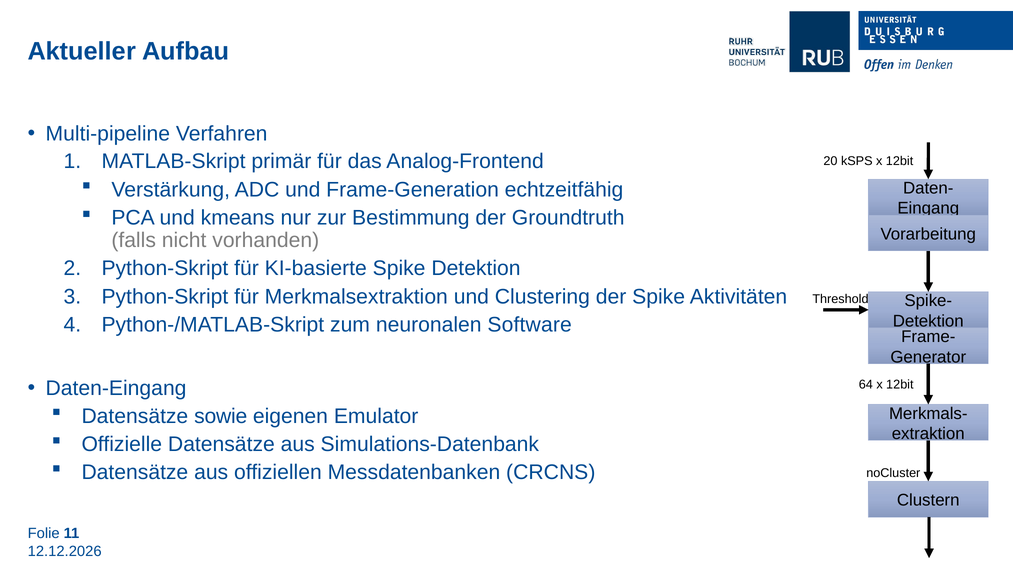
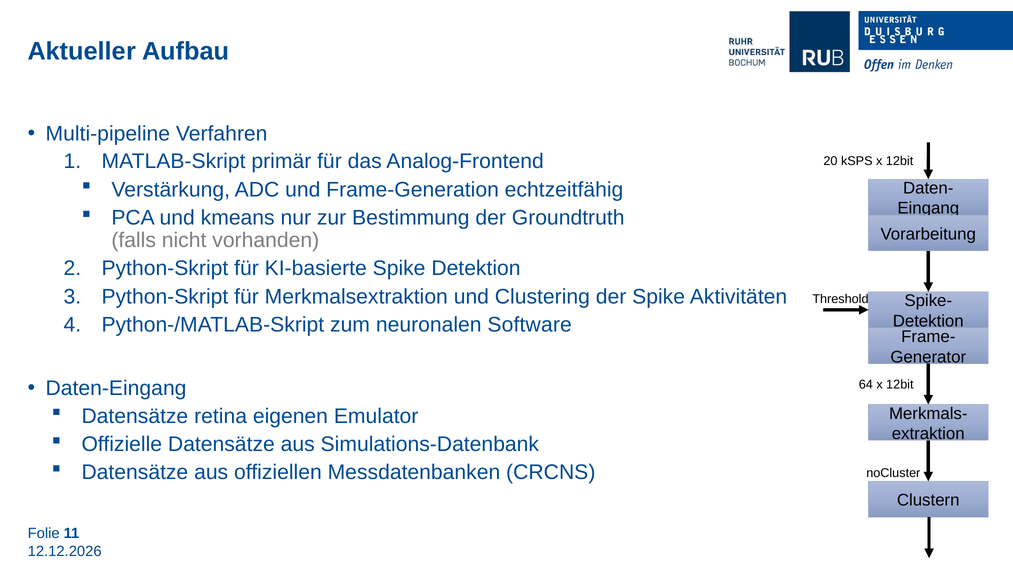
sowie: sowie -> retina (221, 416)
